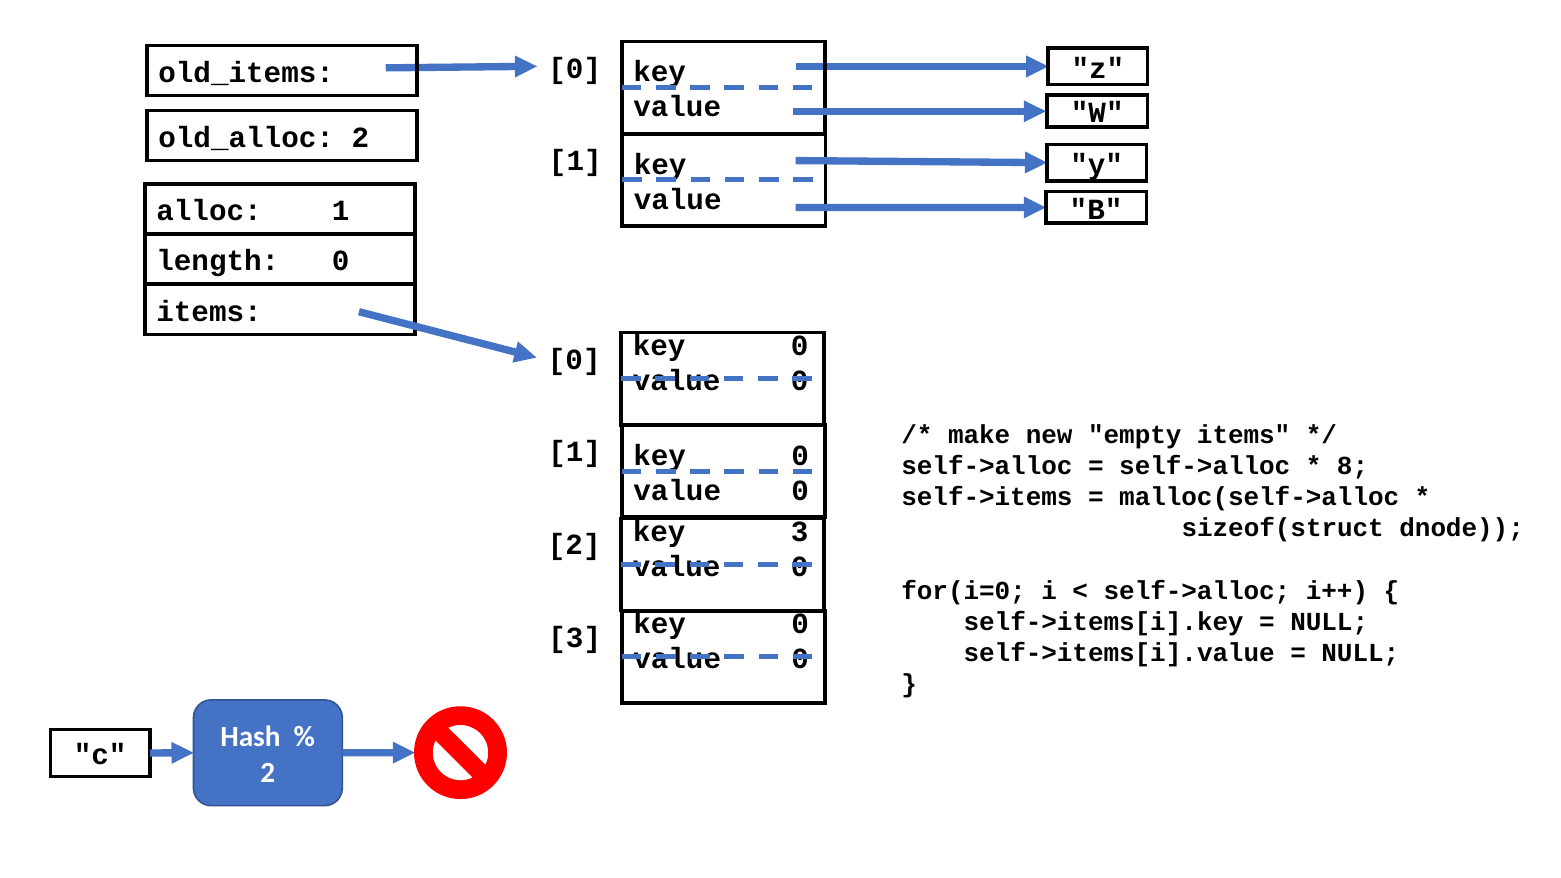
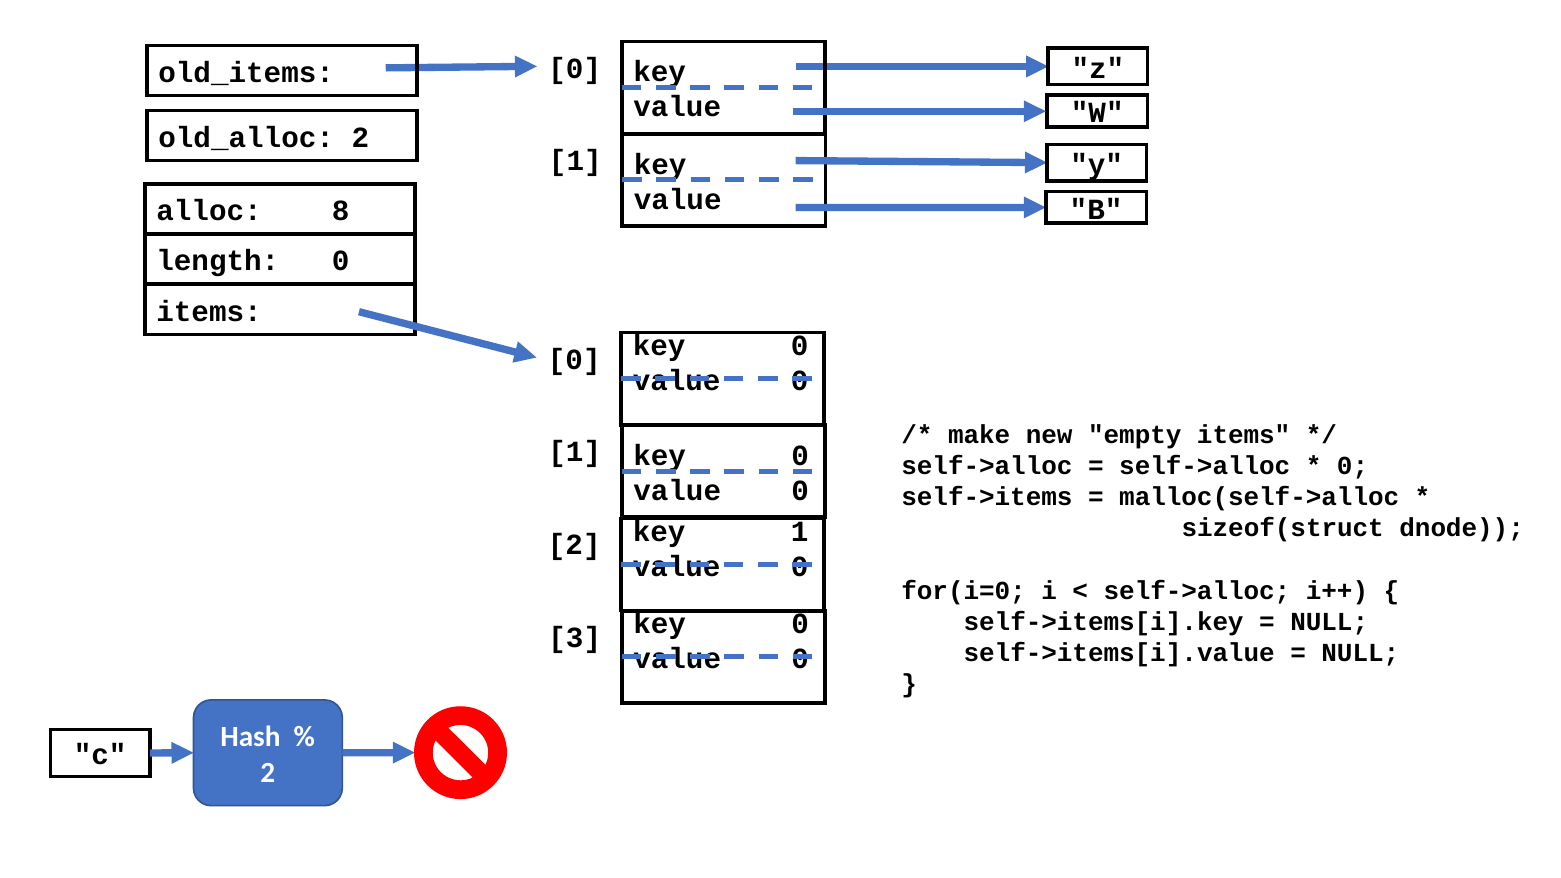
alloc 1: 1 -> 8 (341, 211)
8: 8 -> 0 (1353, 466)
key 3: 3 -> 1 (800, 531)
